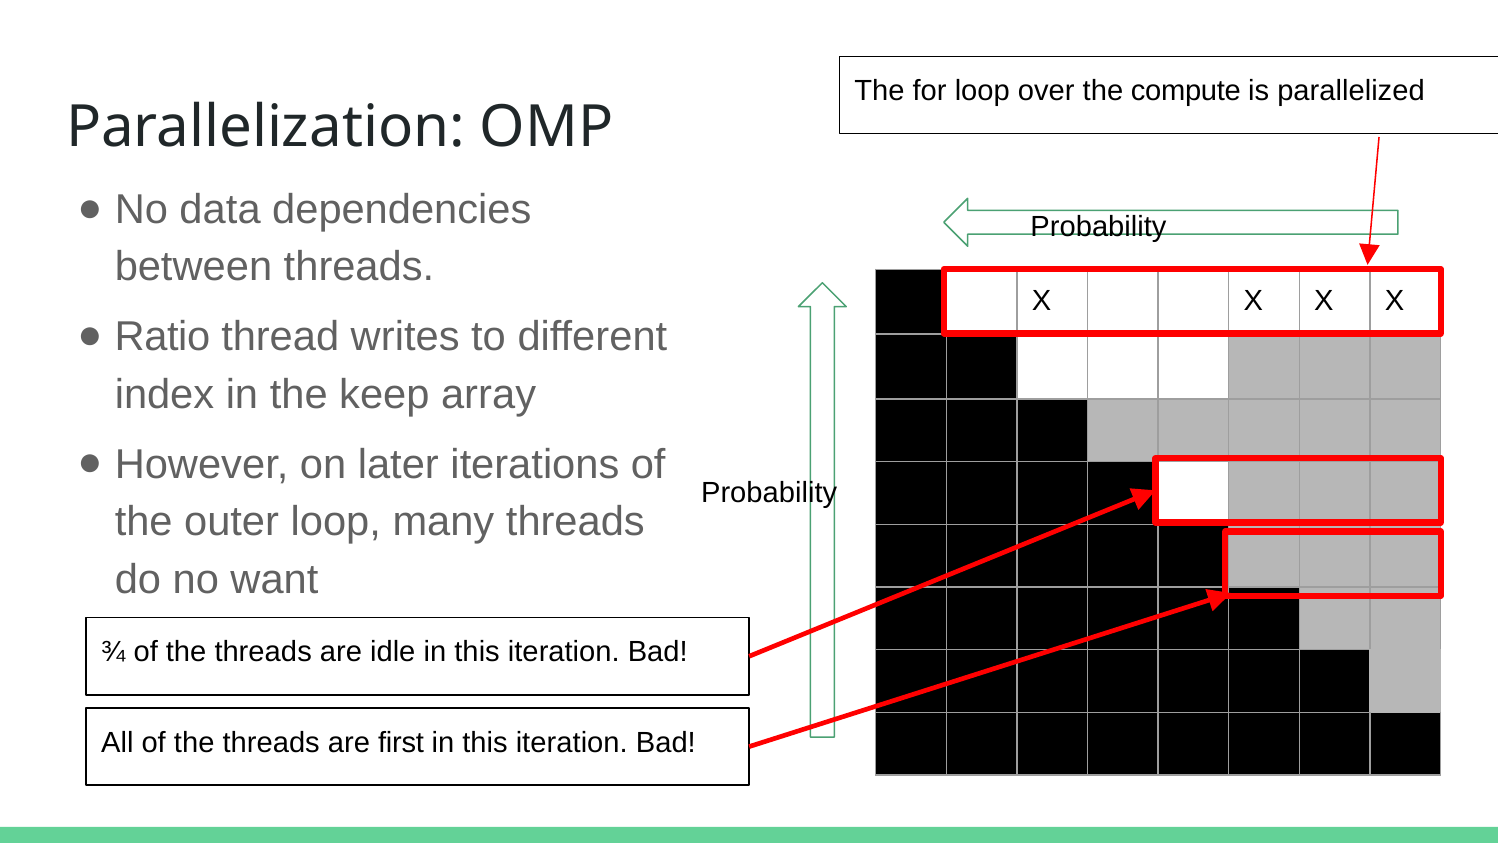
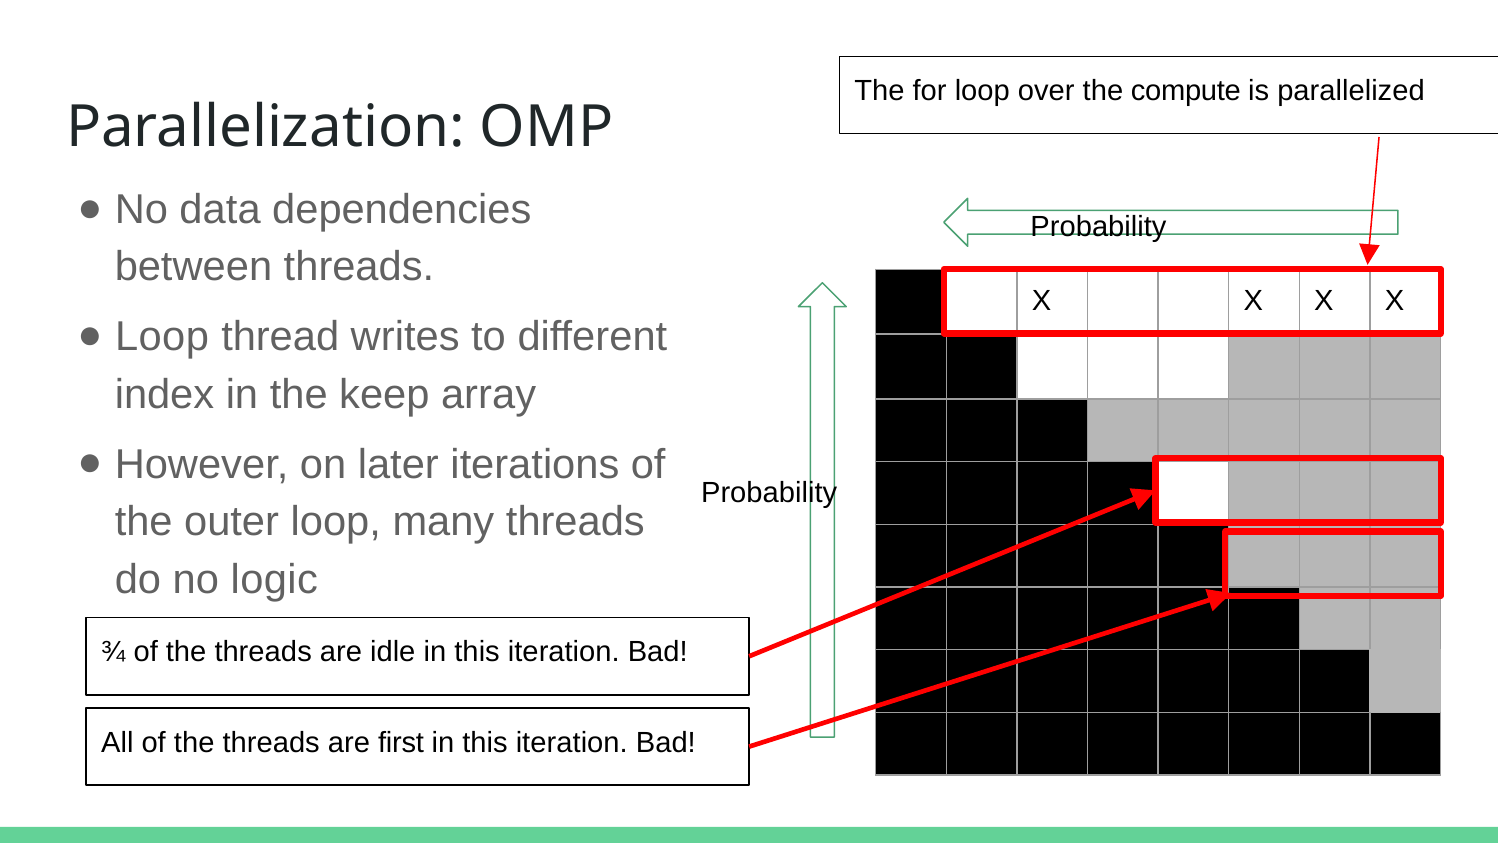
Ratio: Ratio -> Loop (162, 337)
want: want -> logic (274, 579)
